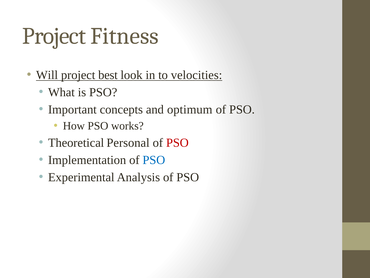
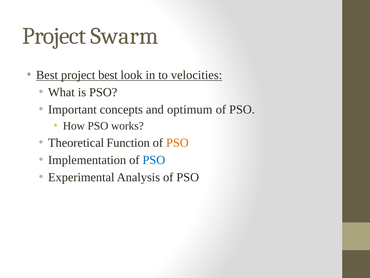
Fitness: Fitness -> Swarm (124, 36)
Will: Will -> Best (47, 75)
Personal: Personal -> Function (128, 142)
PSO colour: red -> orange (177, 142)
